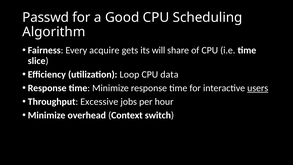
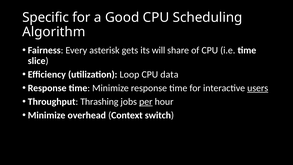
Passwd: Passwd -> Specific (46, 17)
acquire: acquire -> asterisk (104, 50)
Excessive: Excessive -> Thrashing (99, 102)
per underline: none -> present (146, 102)
